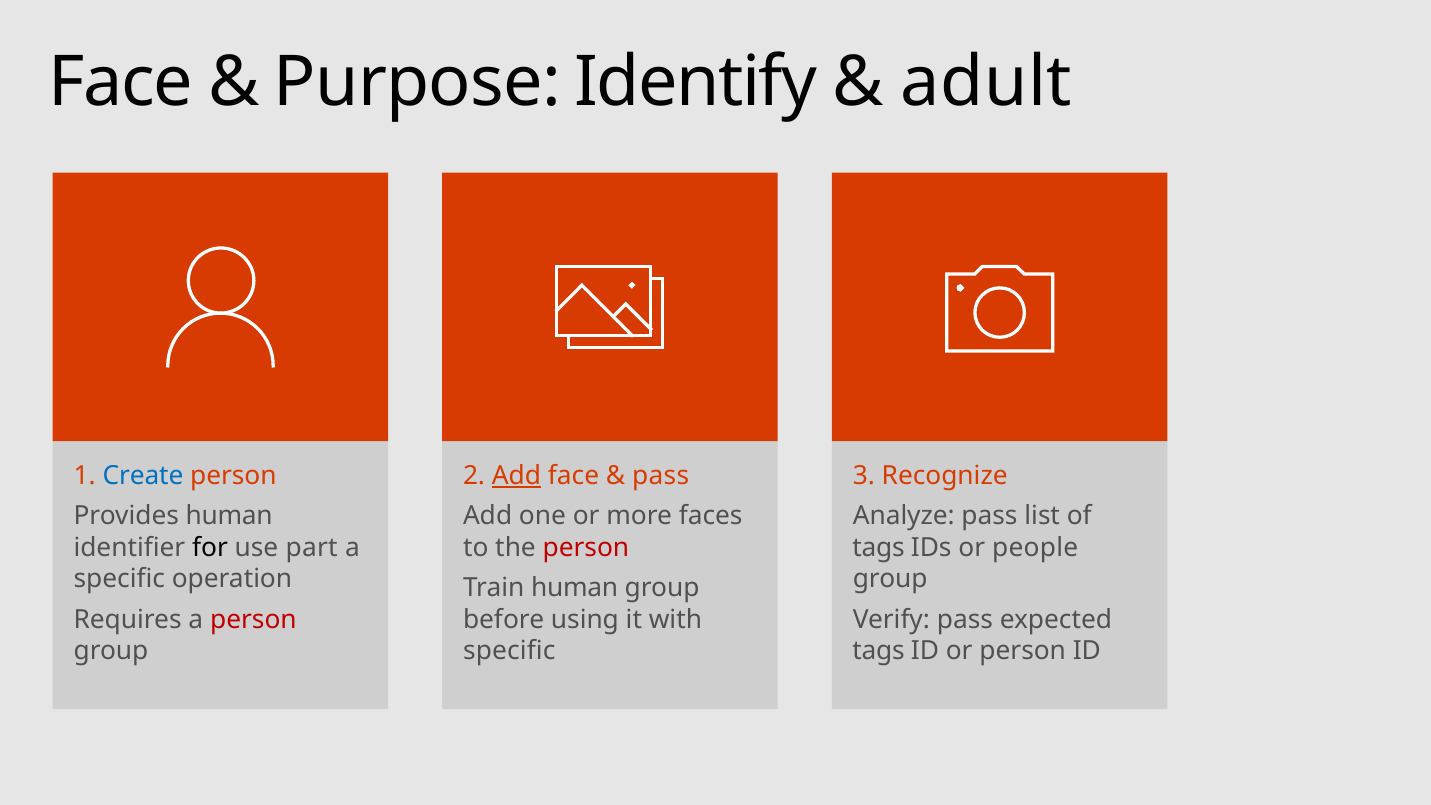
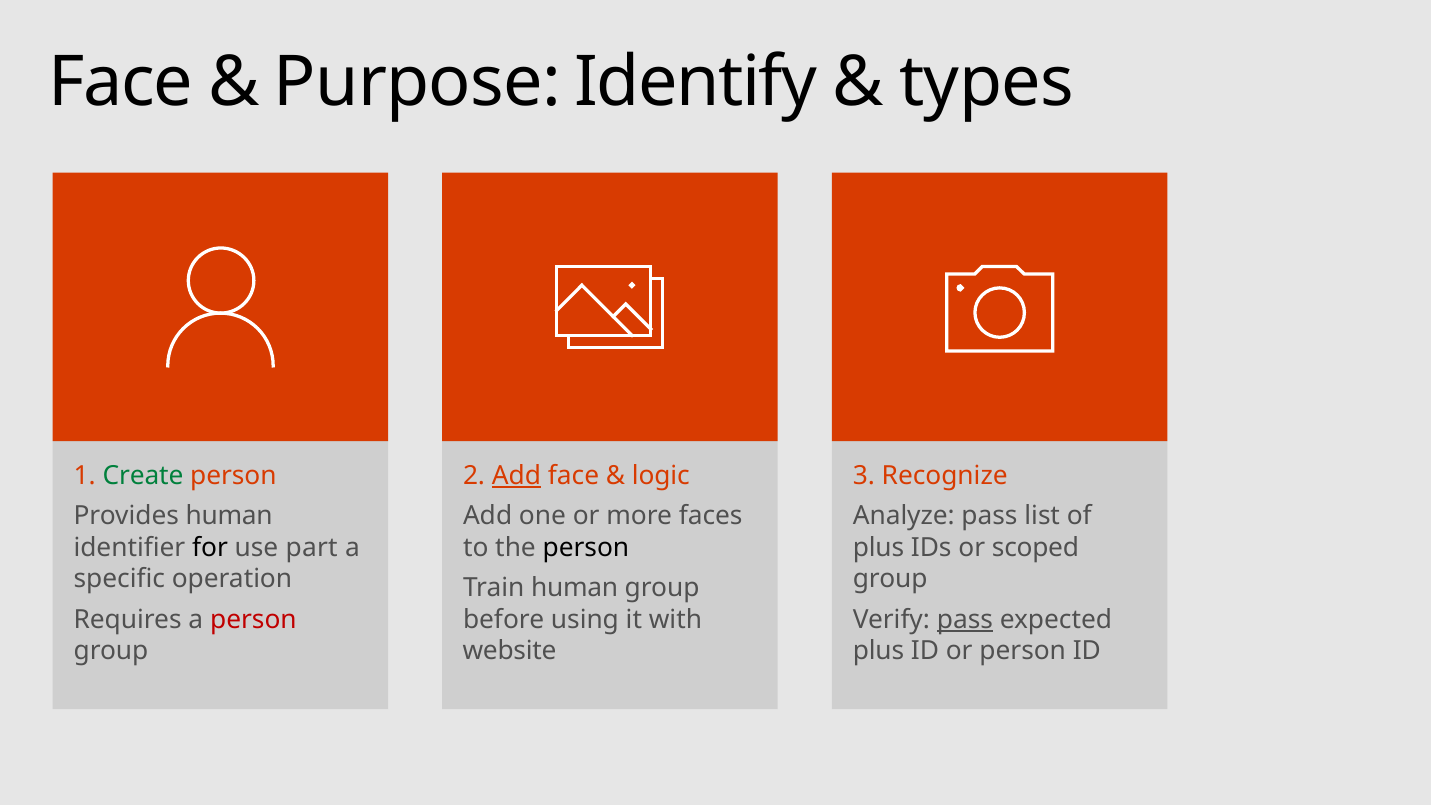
adult: adult -> types (987, 82)
Create colour: blue -> green (143, 475)
pass: pass -> logic (661, 475)
person colour: red -> black (586, 547)
tags: tags -> plus (879, 547)
people: people -> scoped (1035, 547)
pass underline: none -> present (965, 619)
specific: specific -> website (509, 651)
tags: tags -> plus (879, 651)
